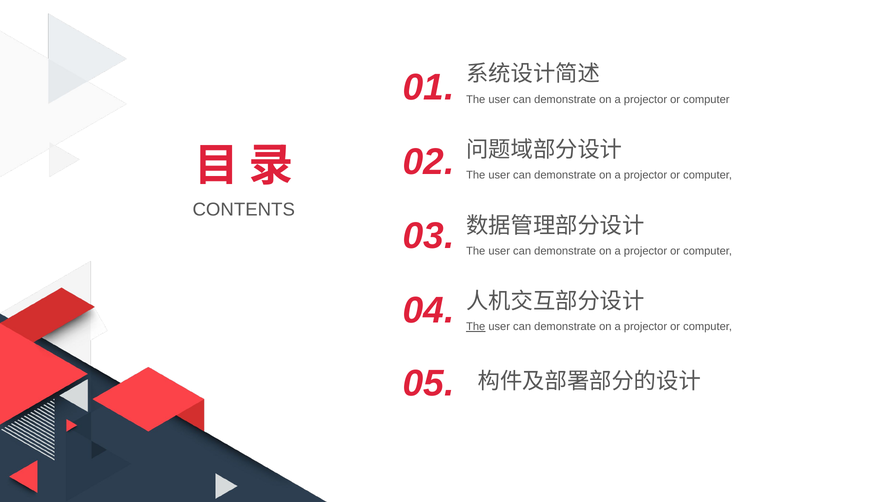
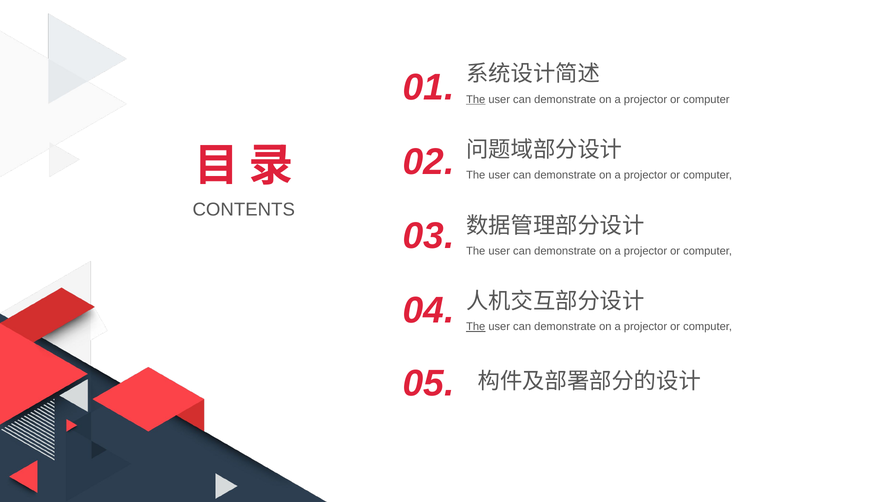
The underline: none -> present (476, 99)
